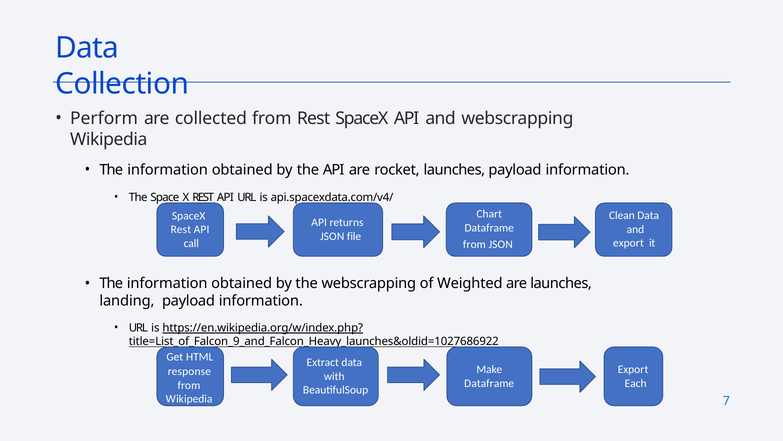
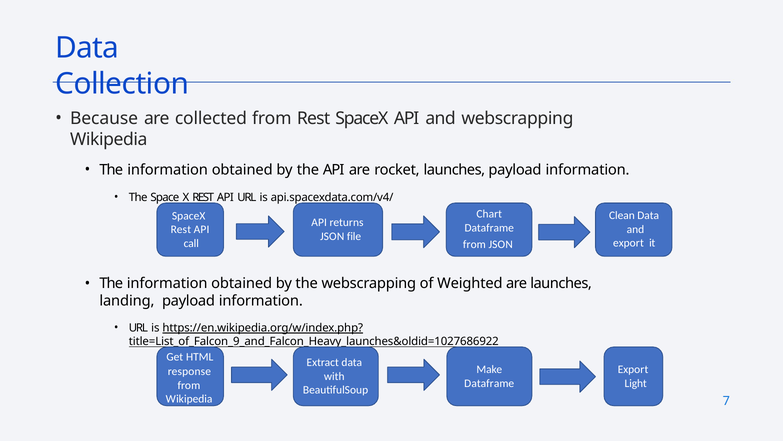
Perform: Perform -> Because (104, 118)
Each: Each -> Light (636, 383)
